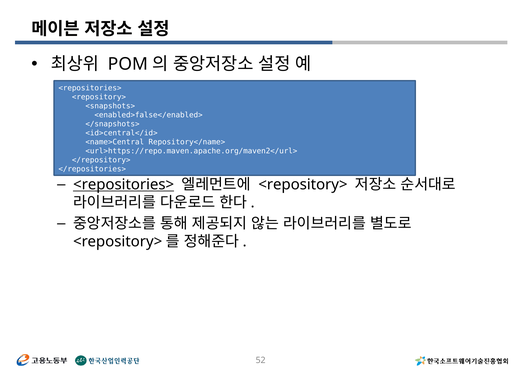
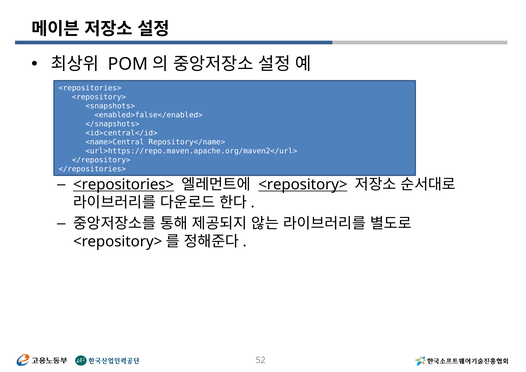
<repository> underline: none -> present (303, 185)
